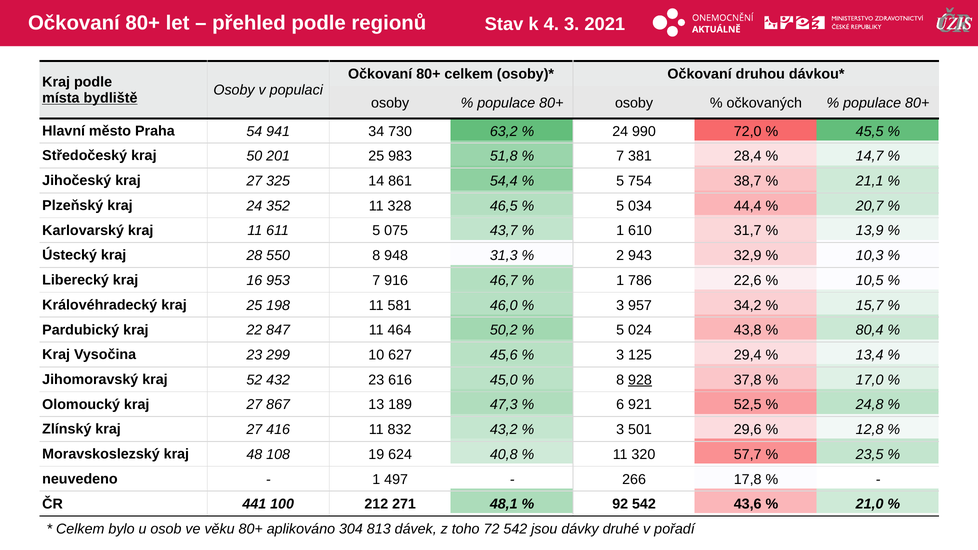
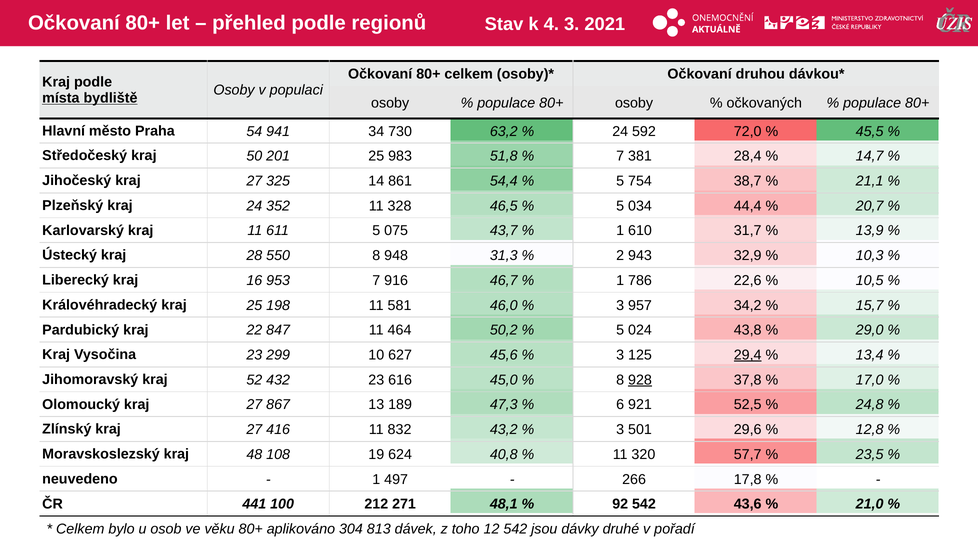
990: 990 -> 592 (644, 131)
80,4: 80,4 -> 29,0 (870, 330)
29,4 underline: none -> present (748, 355)
72: 72 -> 12 (491, 529)
